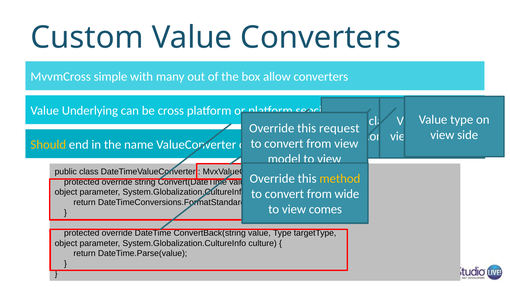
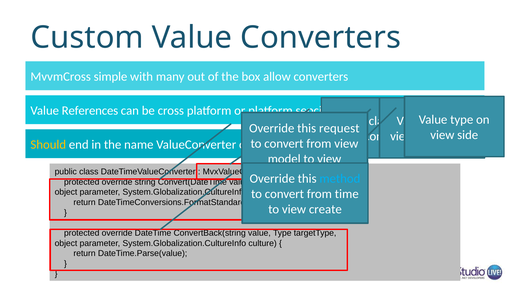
Underlying: Underlying -> References (90, 111)
method colour: yellow -> light blue (340, 179)
wide: wide -> time (347, 194)
comes: comes -> create (325, 209)
